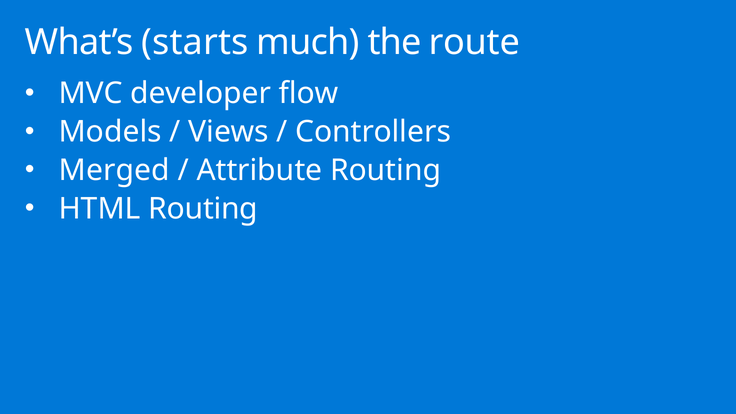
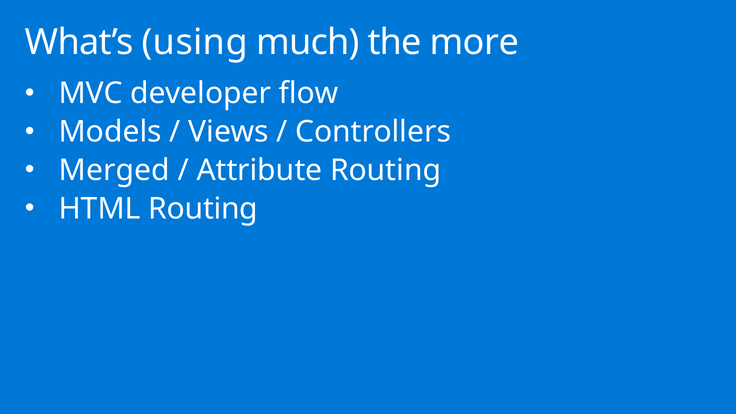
starts: starts -> using (195, 42)
route: route -> more (474, 42)
